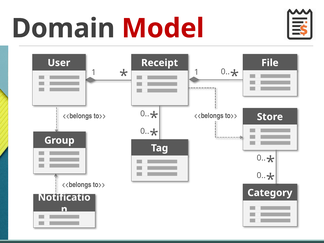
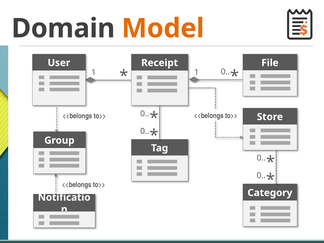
Model colour: red -> orange (163, 28)
